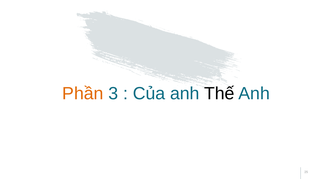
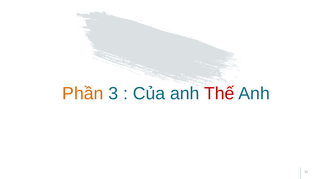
Thế colour: black -> red (219, 94)
